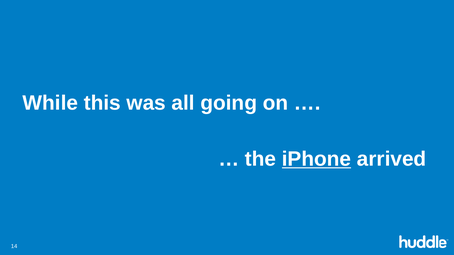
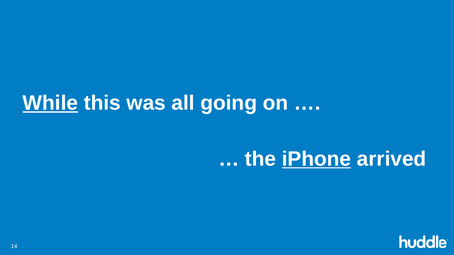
While underline: none -> present (50, 103)
